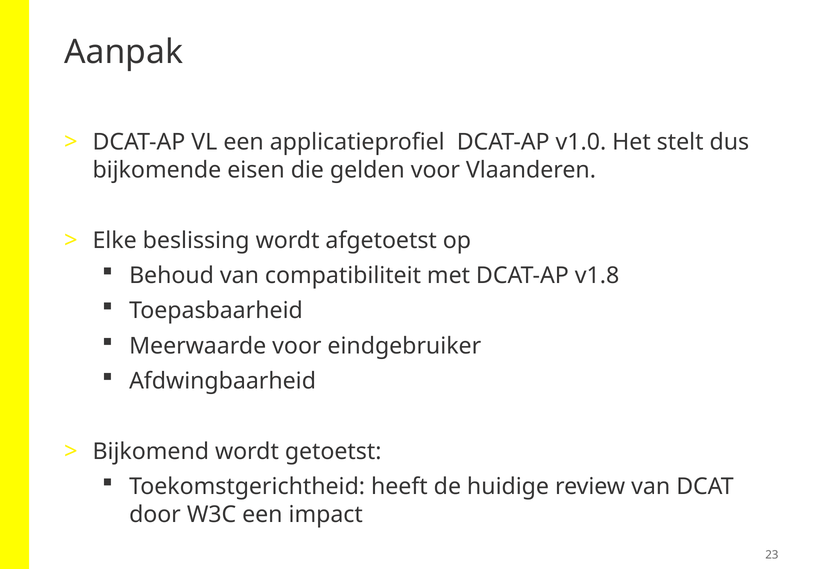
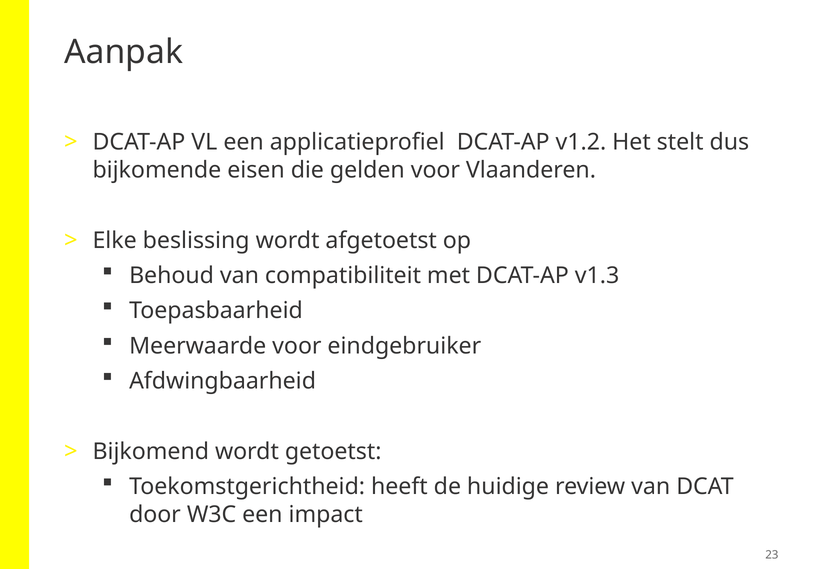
v1.0: v1.0 -> v1.2 (581, 142)
v1.8: v1.8 -> v1.3 (597, 276)
